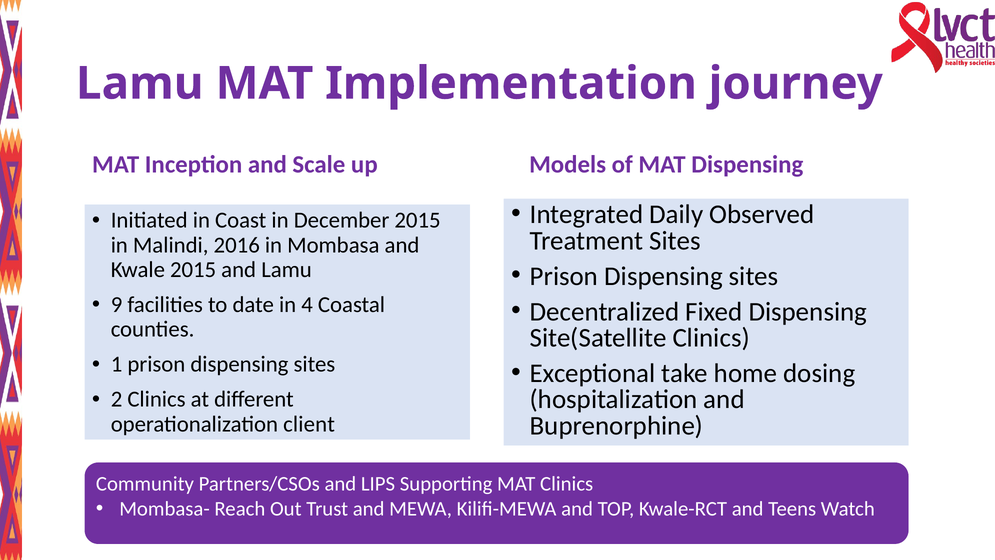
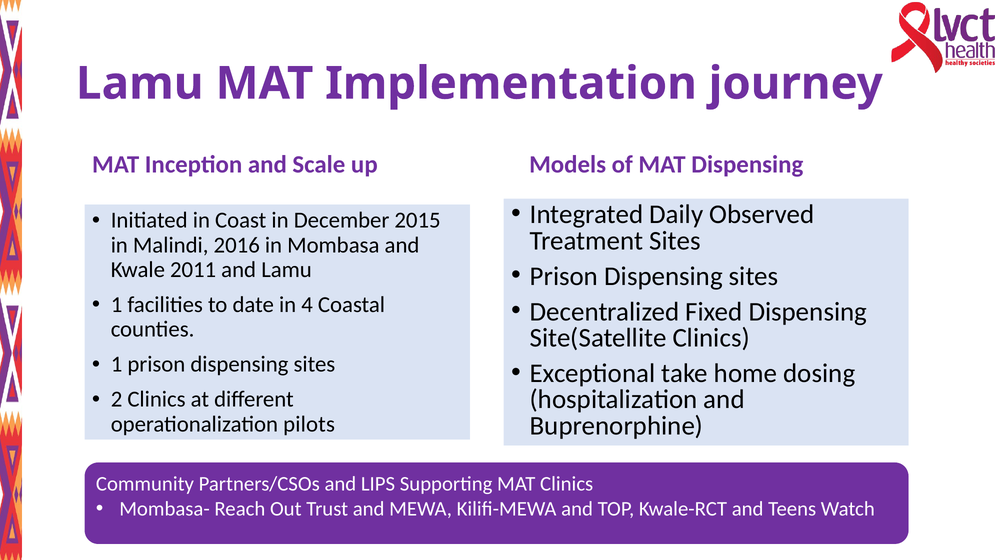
Kwale 2015: 2015 -> 2011 (193, 270)
9: 9 -> 1 (117, 305)
client: client -> pilots (309, 424)
